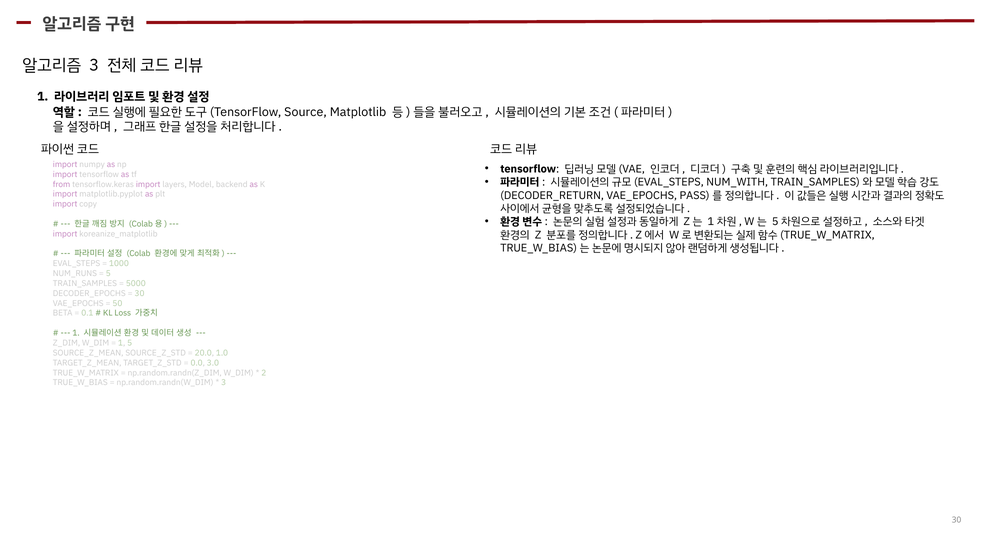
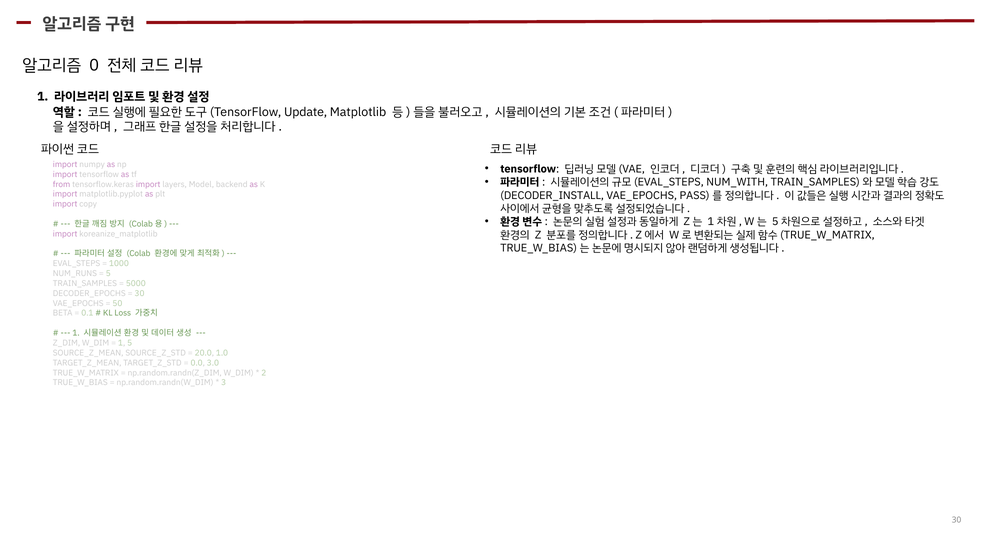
3: 3 -> 0 (94, 65)
Source: Source -> Update (306, 112)
DECODER_RETURN: DECODER_RETURN -> DECODER_INSTALL (552, 195)
